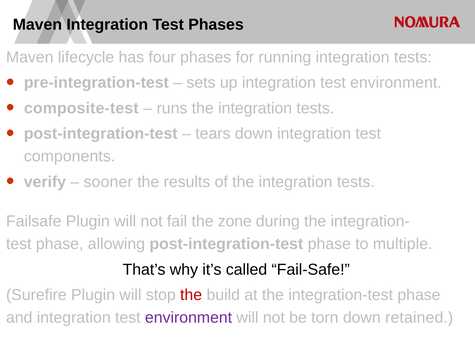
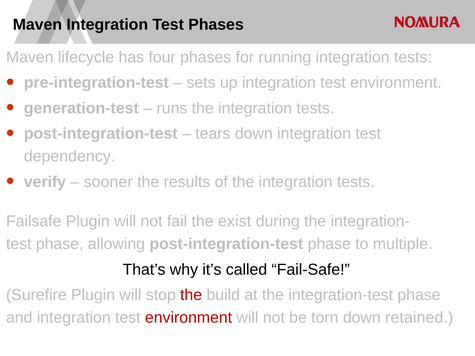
composite-test: composite-test -> generation-test (81, 108)
components: components -> dependency (70, 157)
zone: zone -> exist (235, 221)
environment colour: purple -> red (189, 318)
